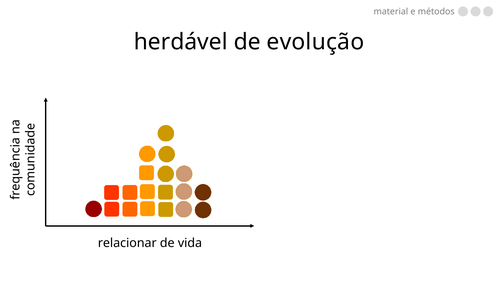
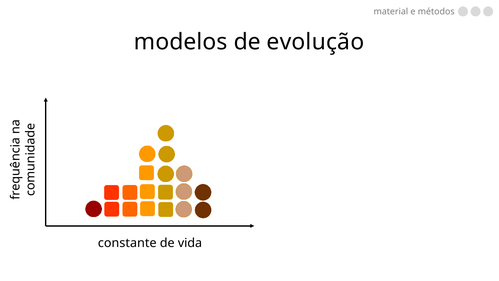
herdável: herdável -> modelos (181, 42)
relacionar: relacionar -> constante (127, 243)
